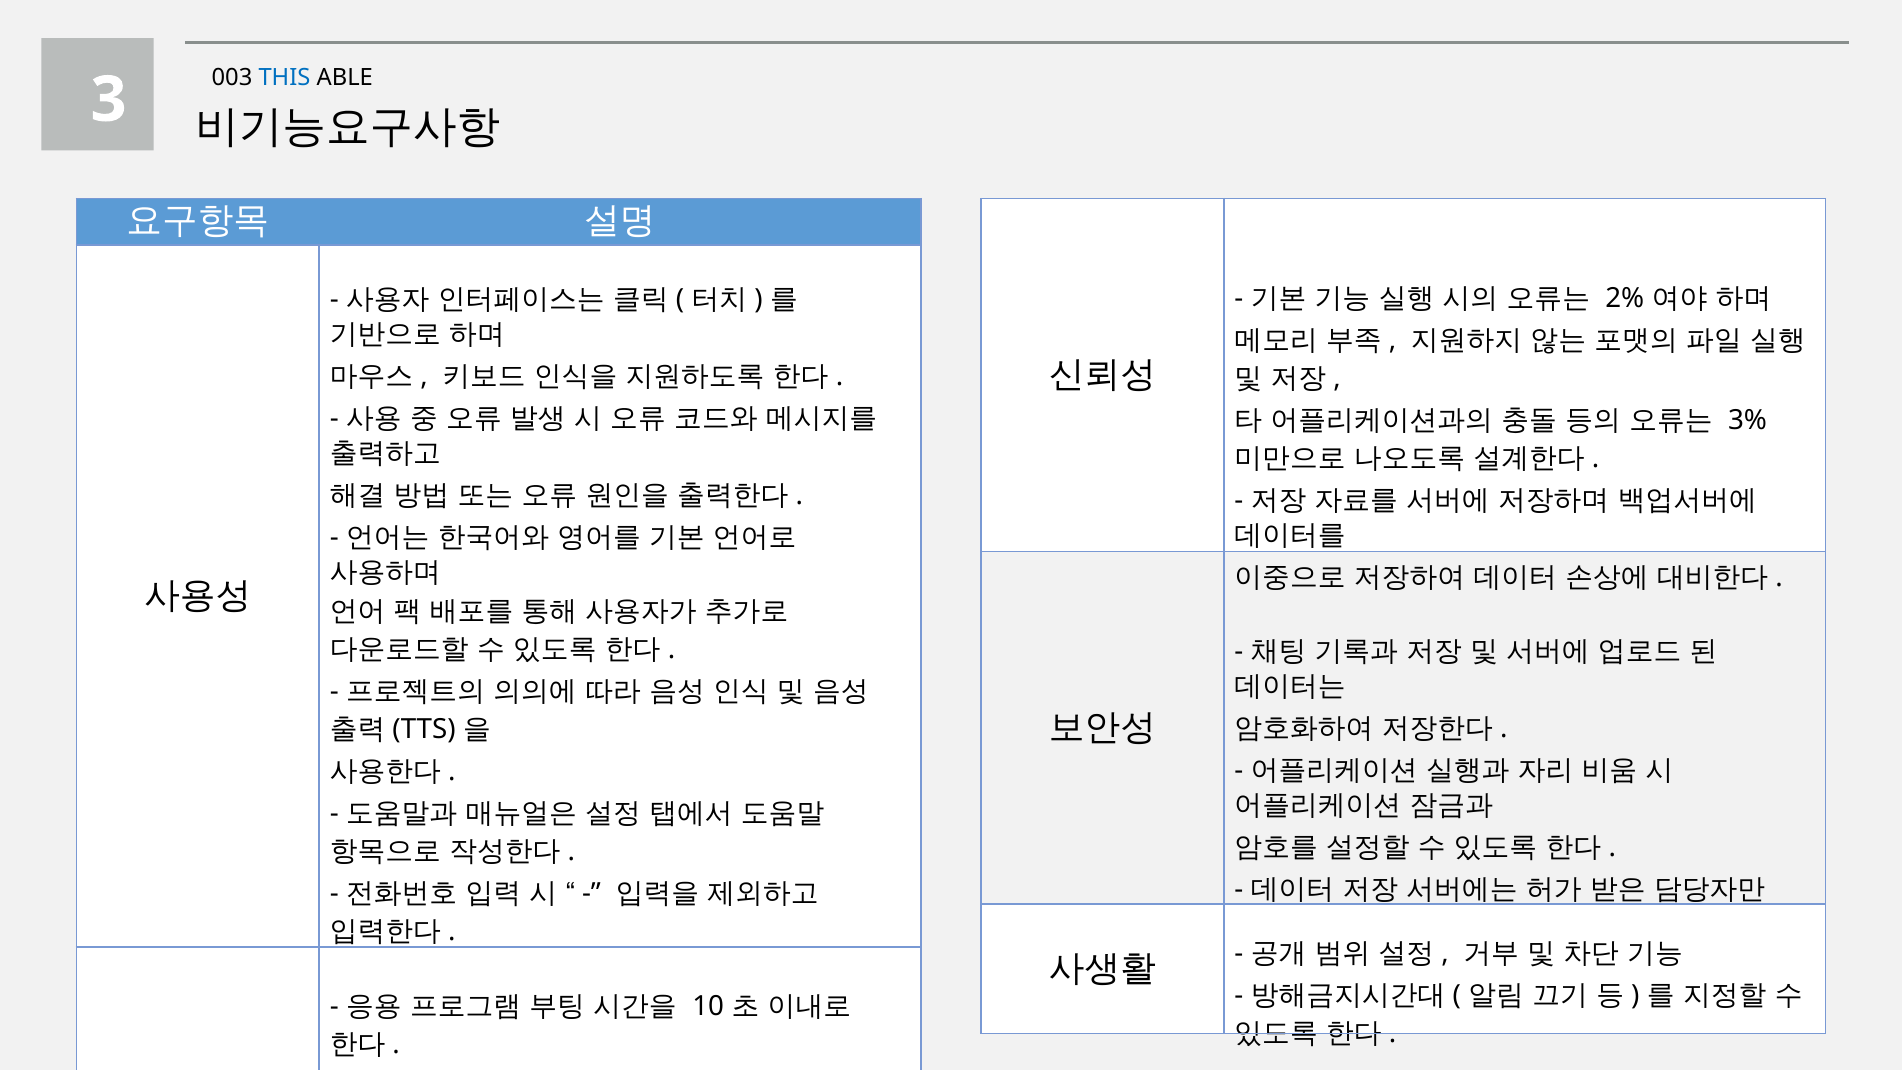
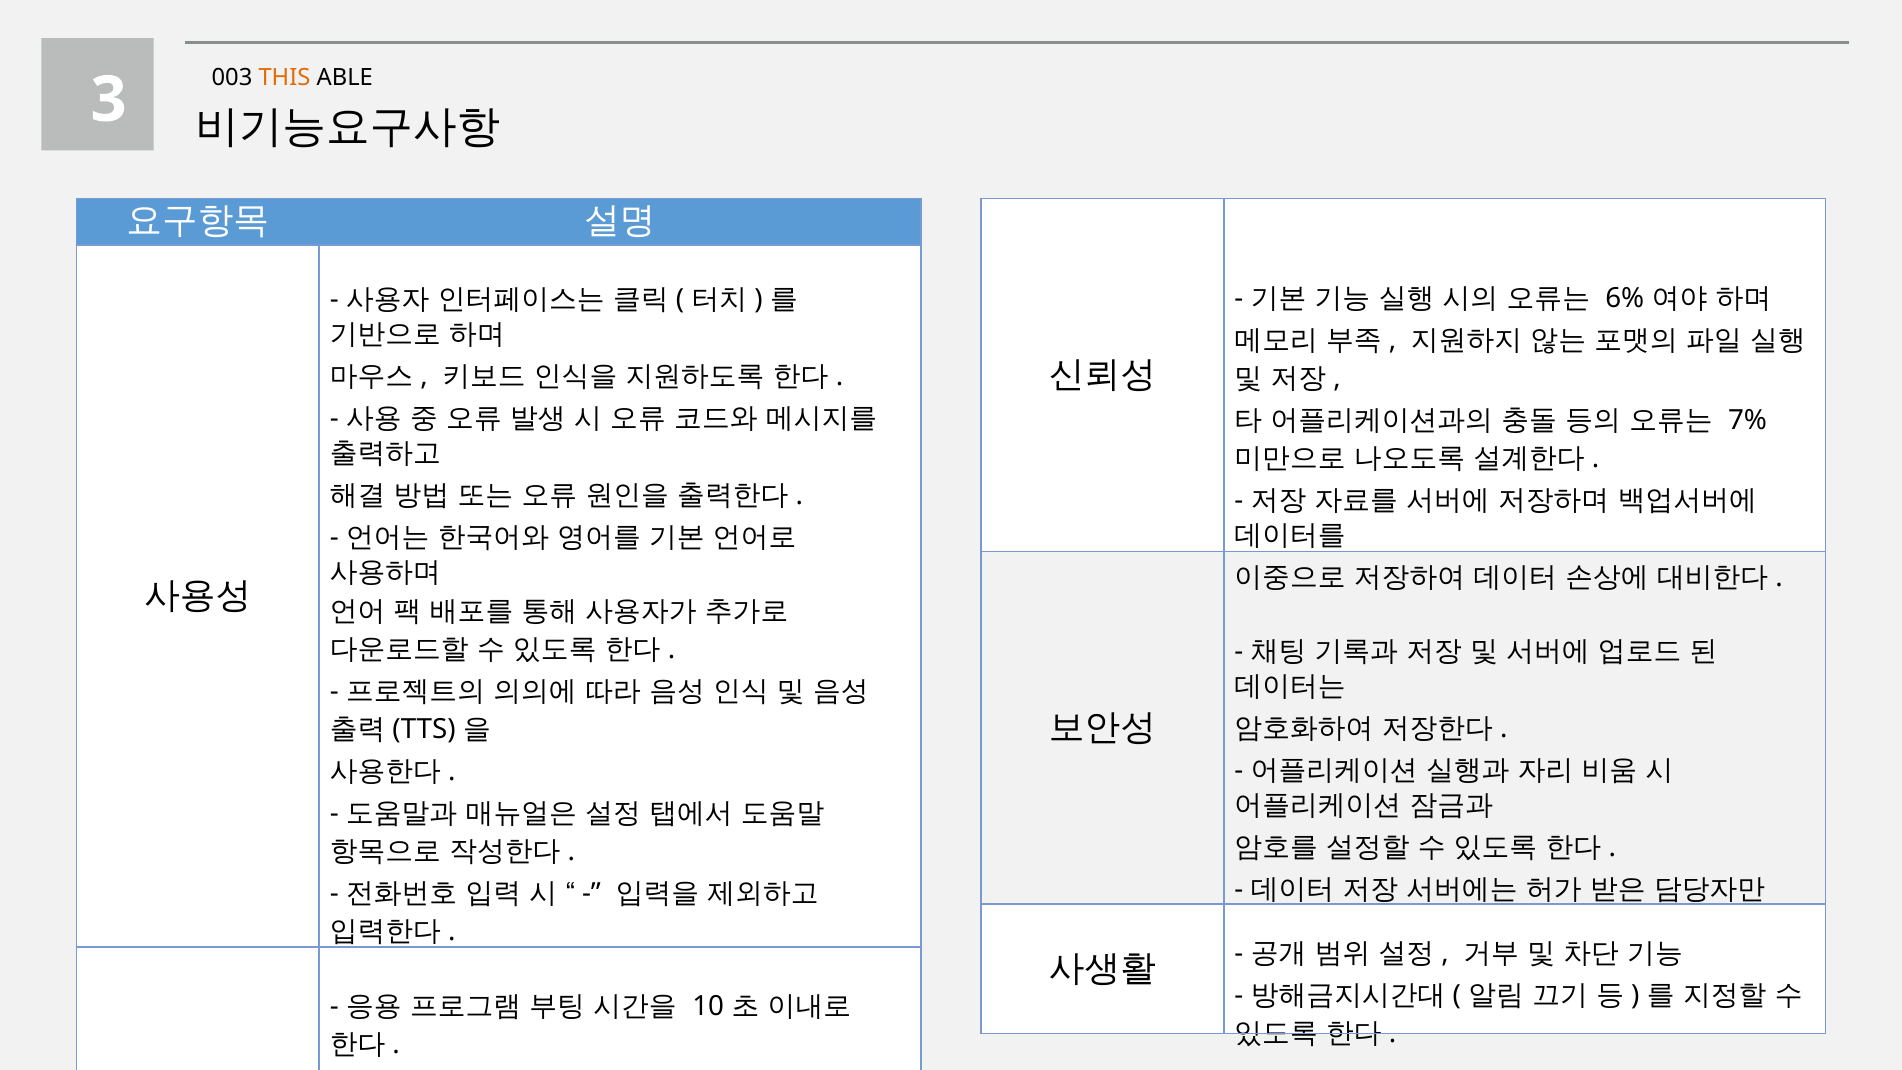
THIS colour: blue -> orange (284, 78)
2%: 2% -> 6% (1625, 298)
3%: 3% -> 7% (1748, 420)
